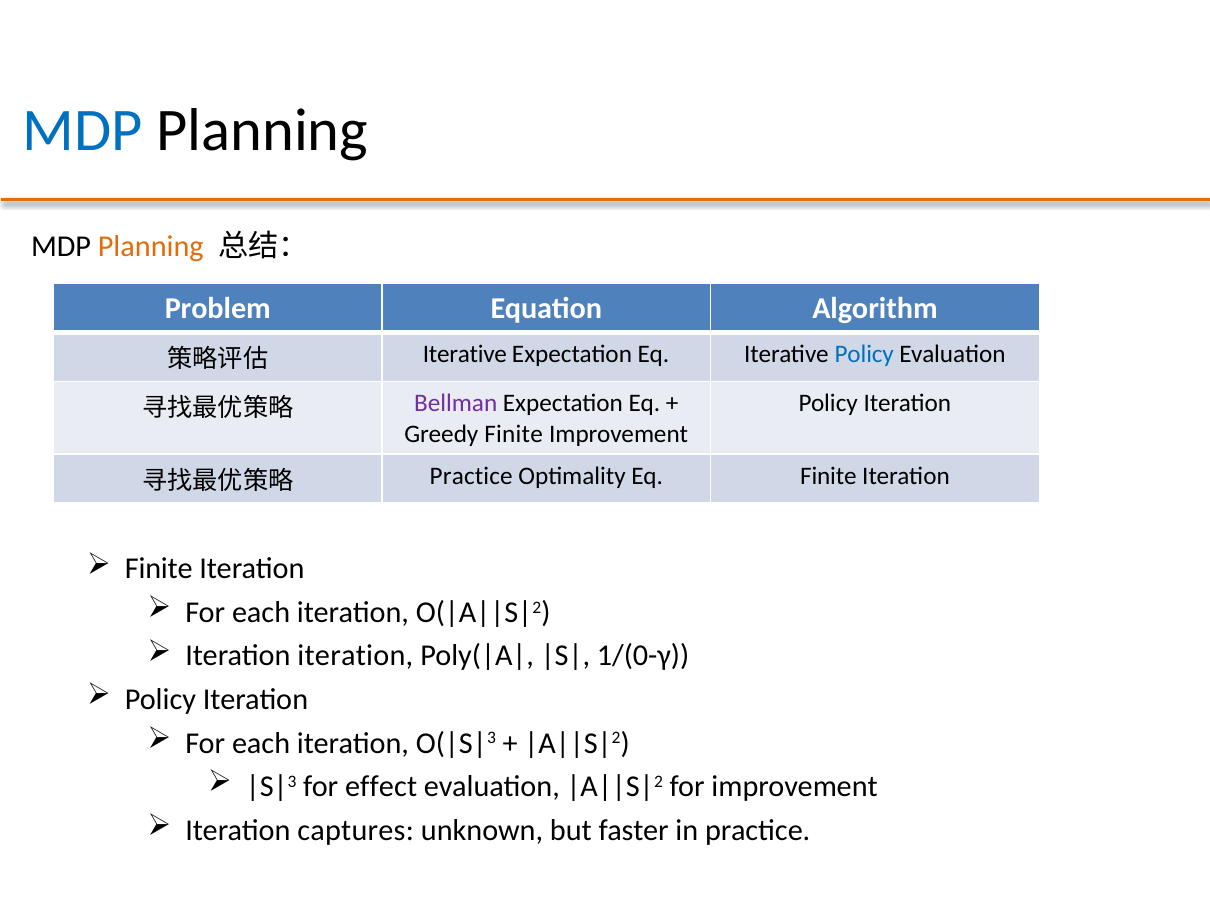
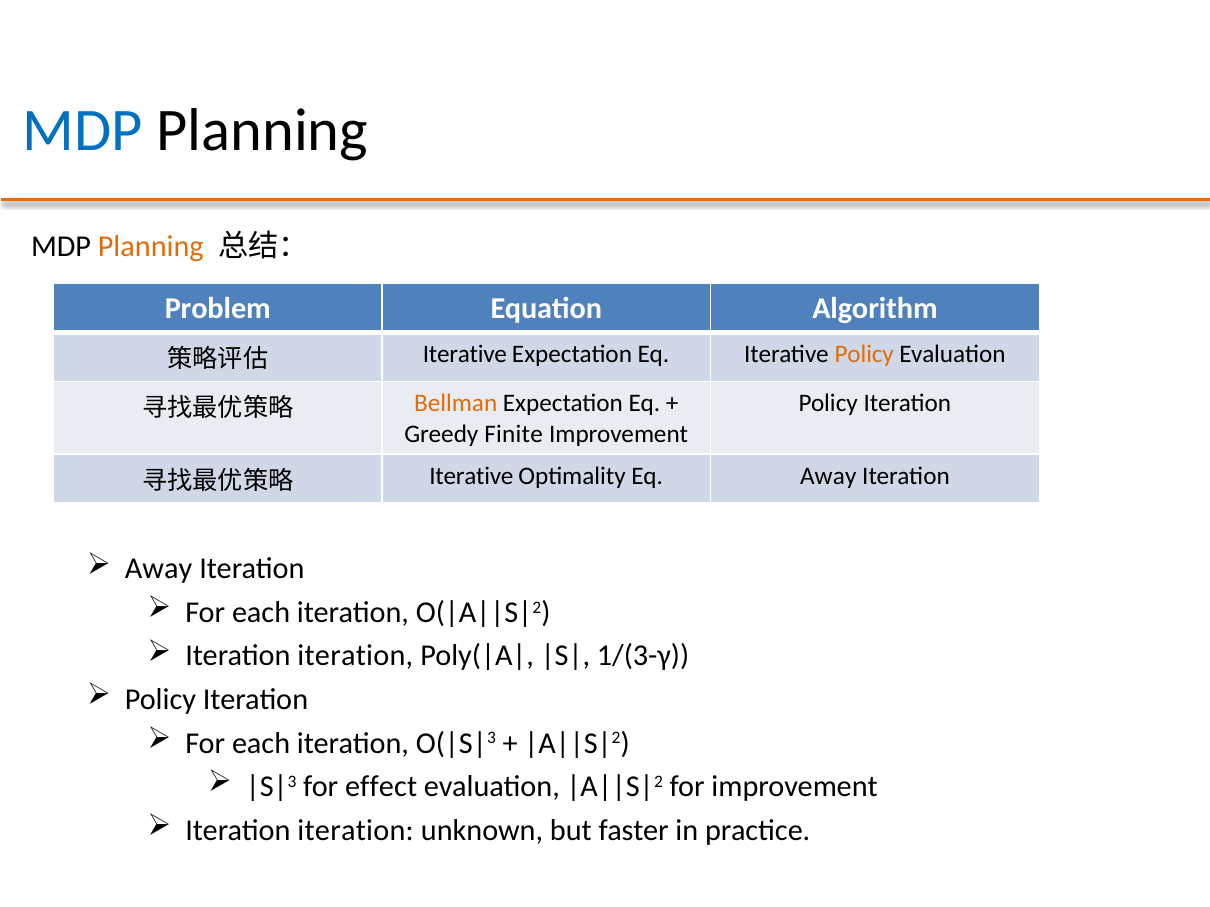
Policy colour: blue -> orange (864, 354)
Bellman colour: purple -> orange (456, 403)
Practice: Practice -> Iterative (471, 476)
Eq Finite: Finite -> Away (828, 476)
Finite: Finite -> Away (159, 569)
1/(0-γ: 1/(0-γ -> 1/(3-γ (643, 656)
captures: captures -> iteration (356, 831)
